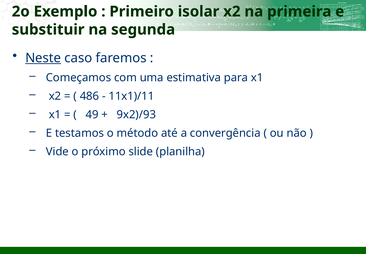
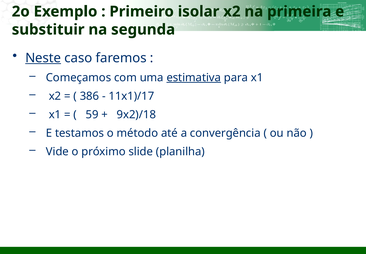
estimativa underline: none -> present (194, 77)
486: 486 -> 386 (89, 96)
11x1)/11: 11x1)/11 -> 11x1)/17 (131, 96)
49: 49 -> 59 (92, 114)
9x2)/93: 9x2)/93 -> 9x2)/18 (136, 114)
